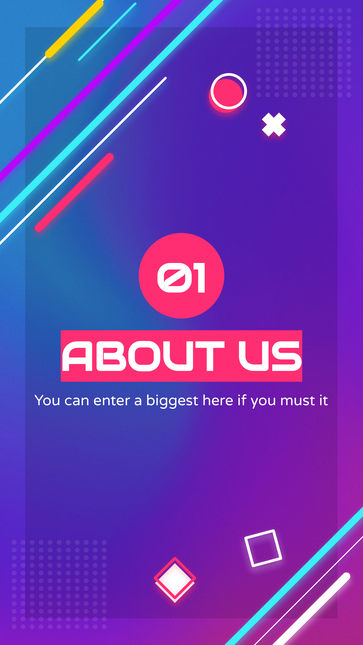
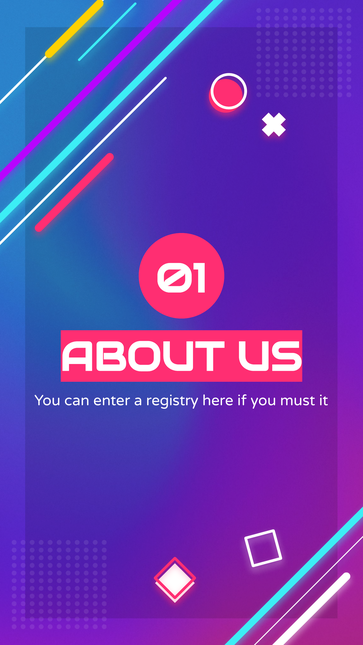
biggest: biggest -> registry (172, 401)
